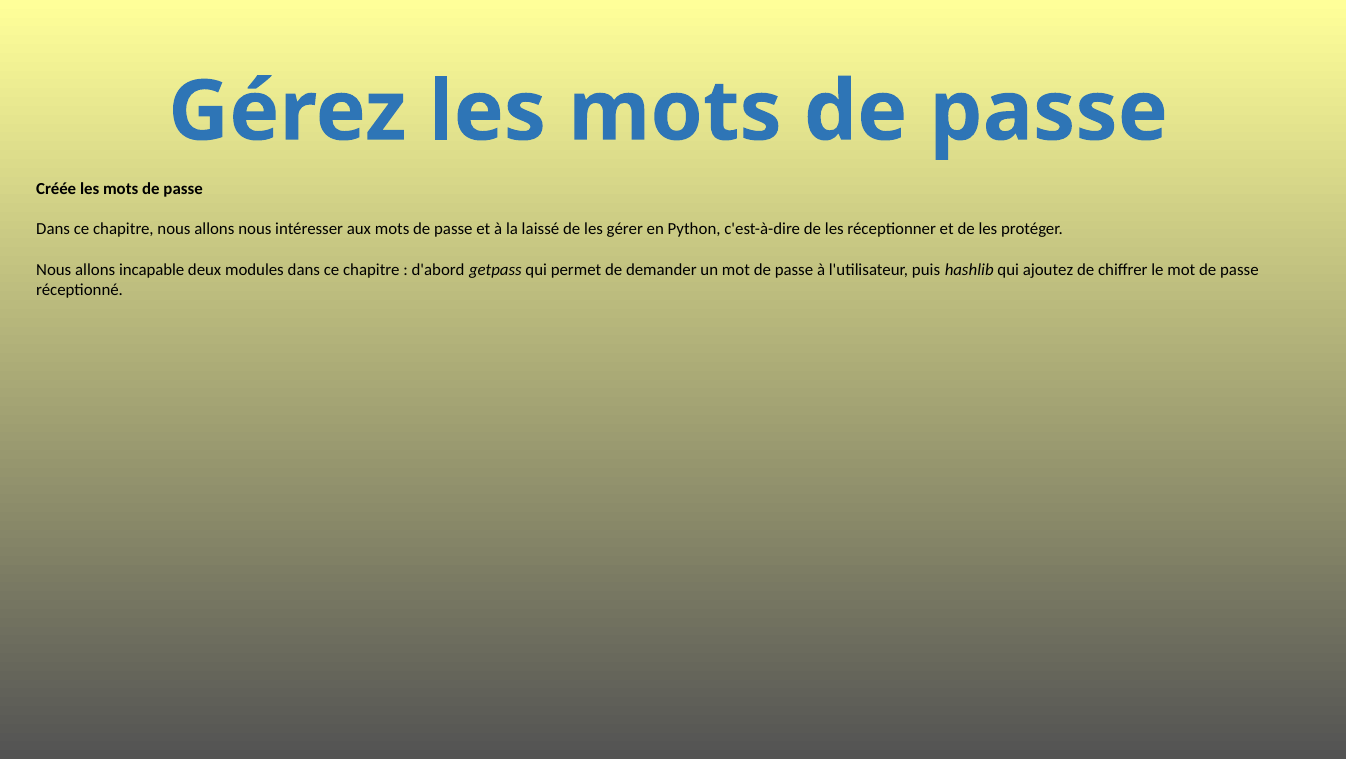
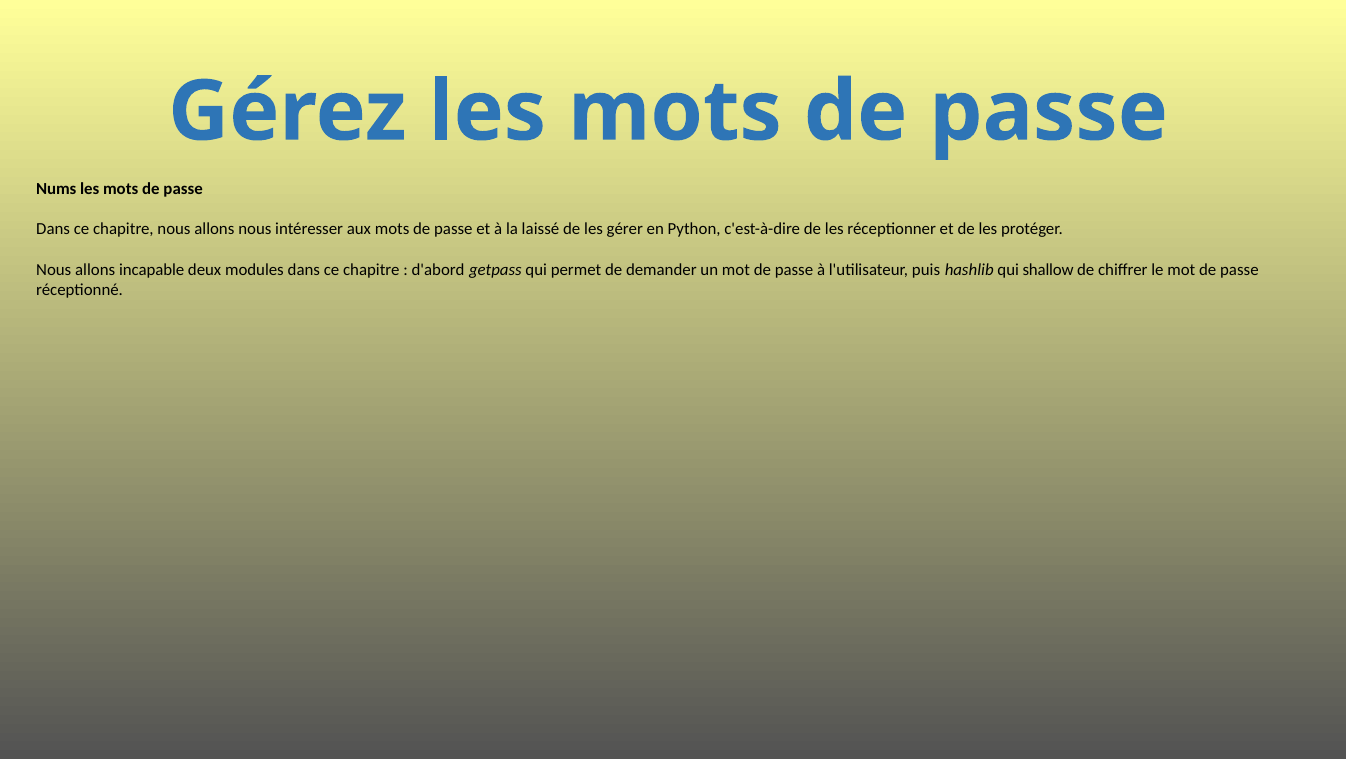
Créée: Créée -> Nums (56, 189)
ajoutez: ajoutez -> shallow (1048, 270)
